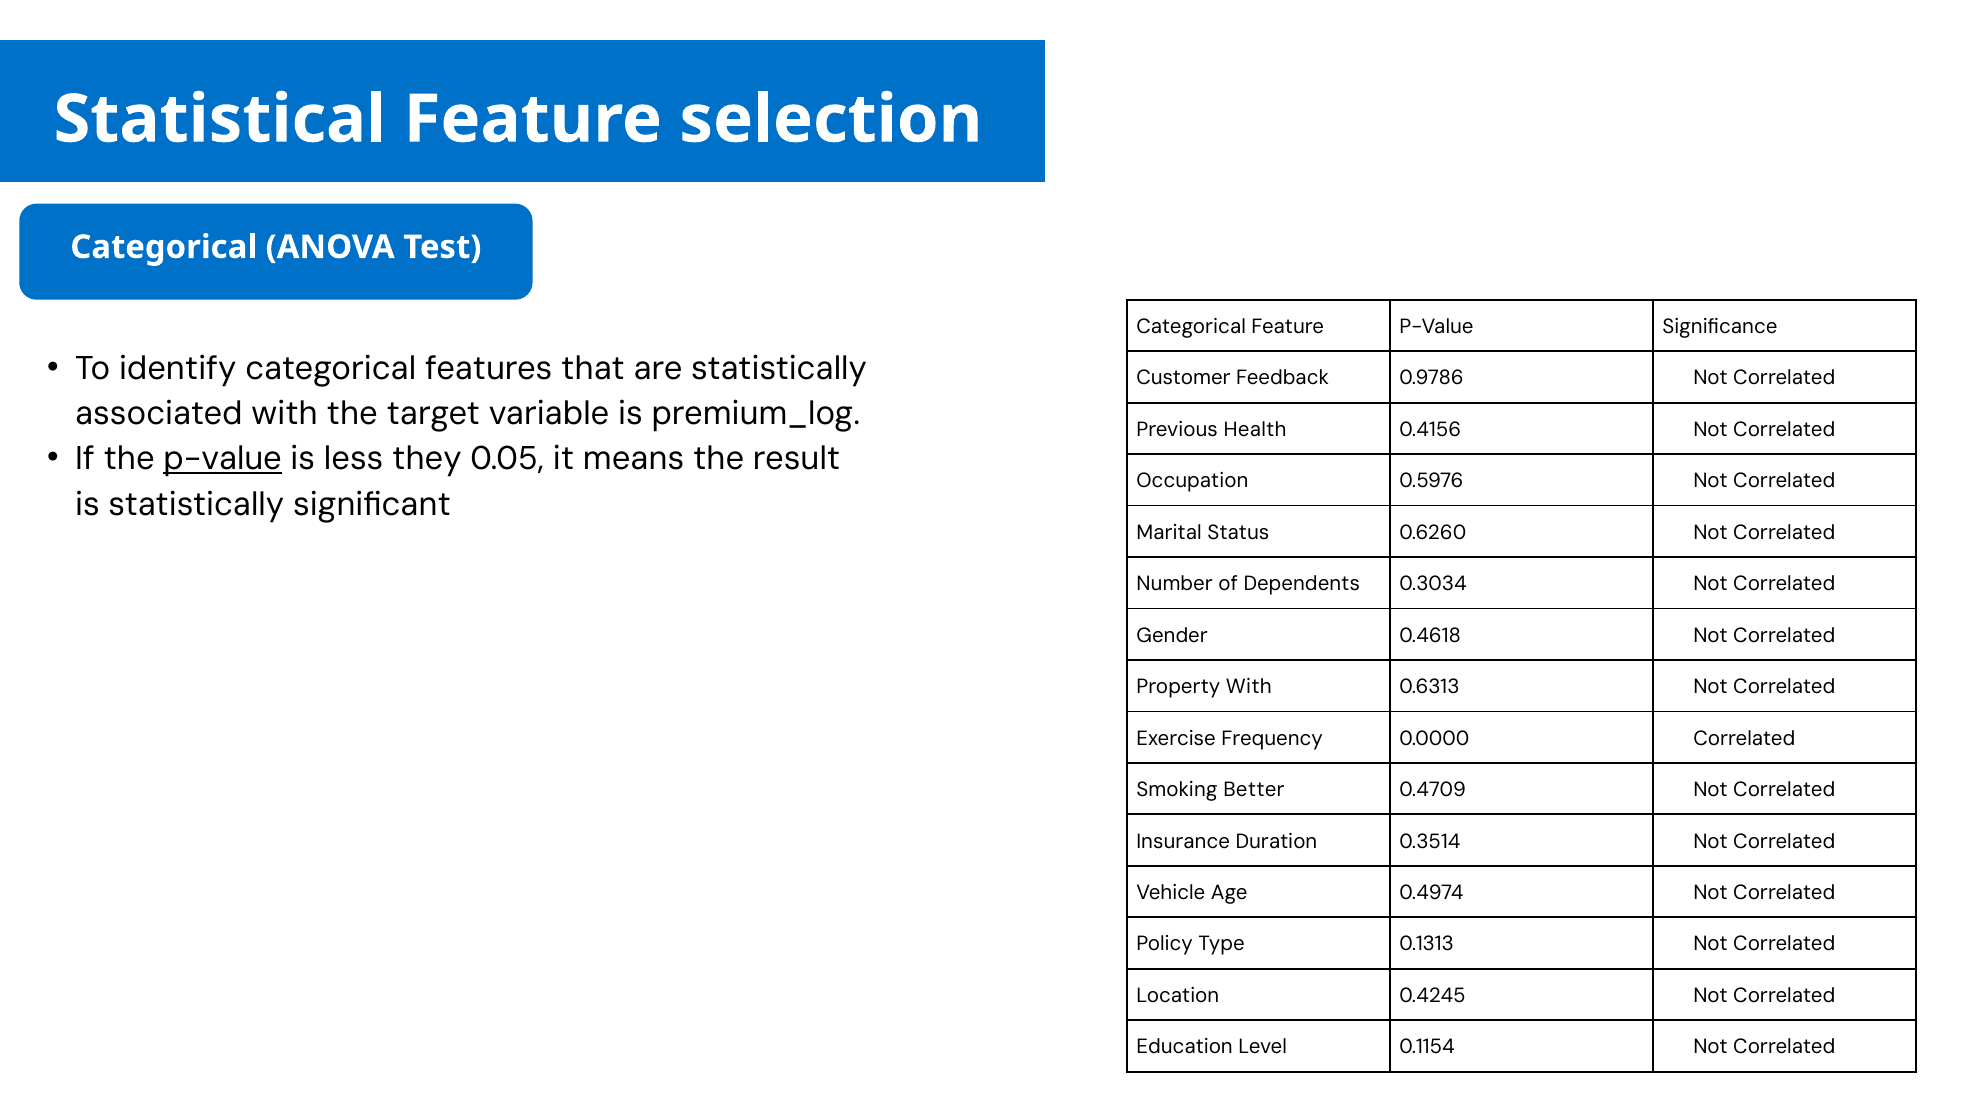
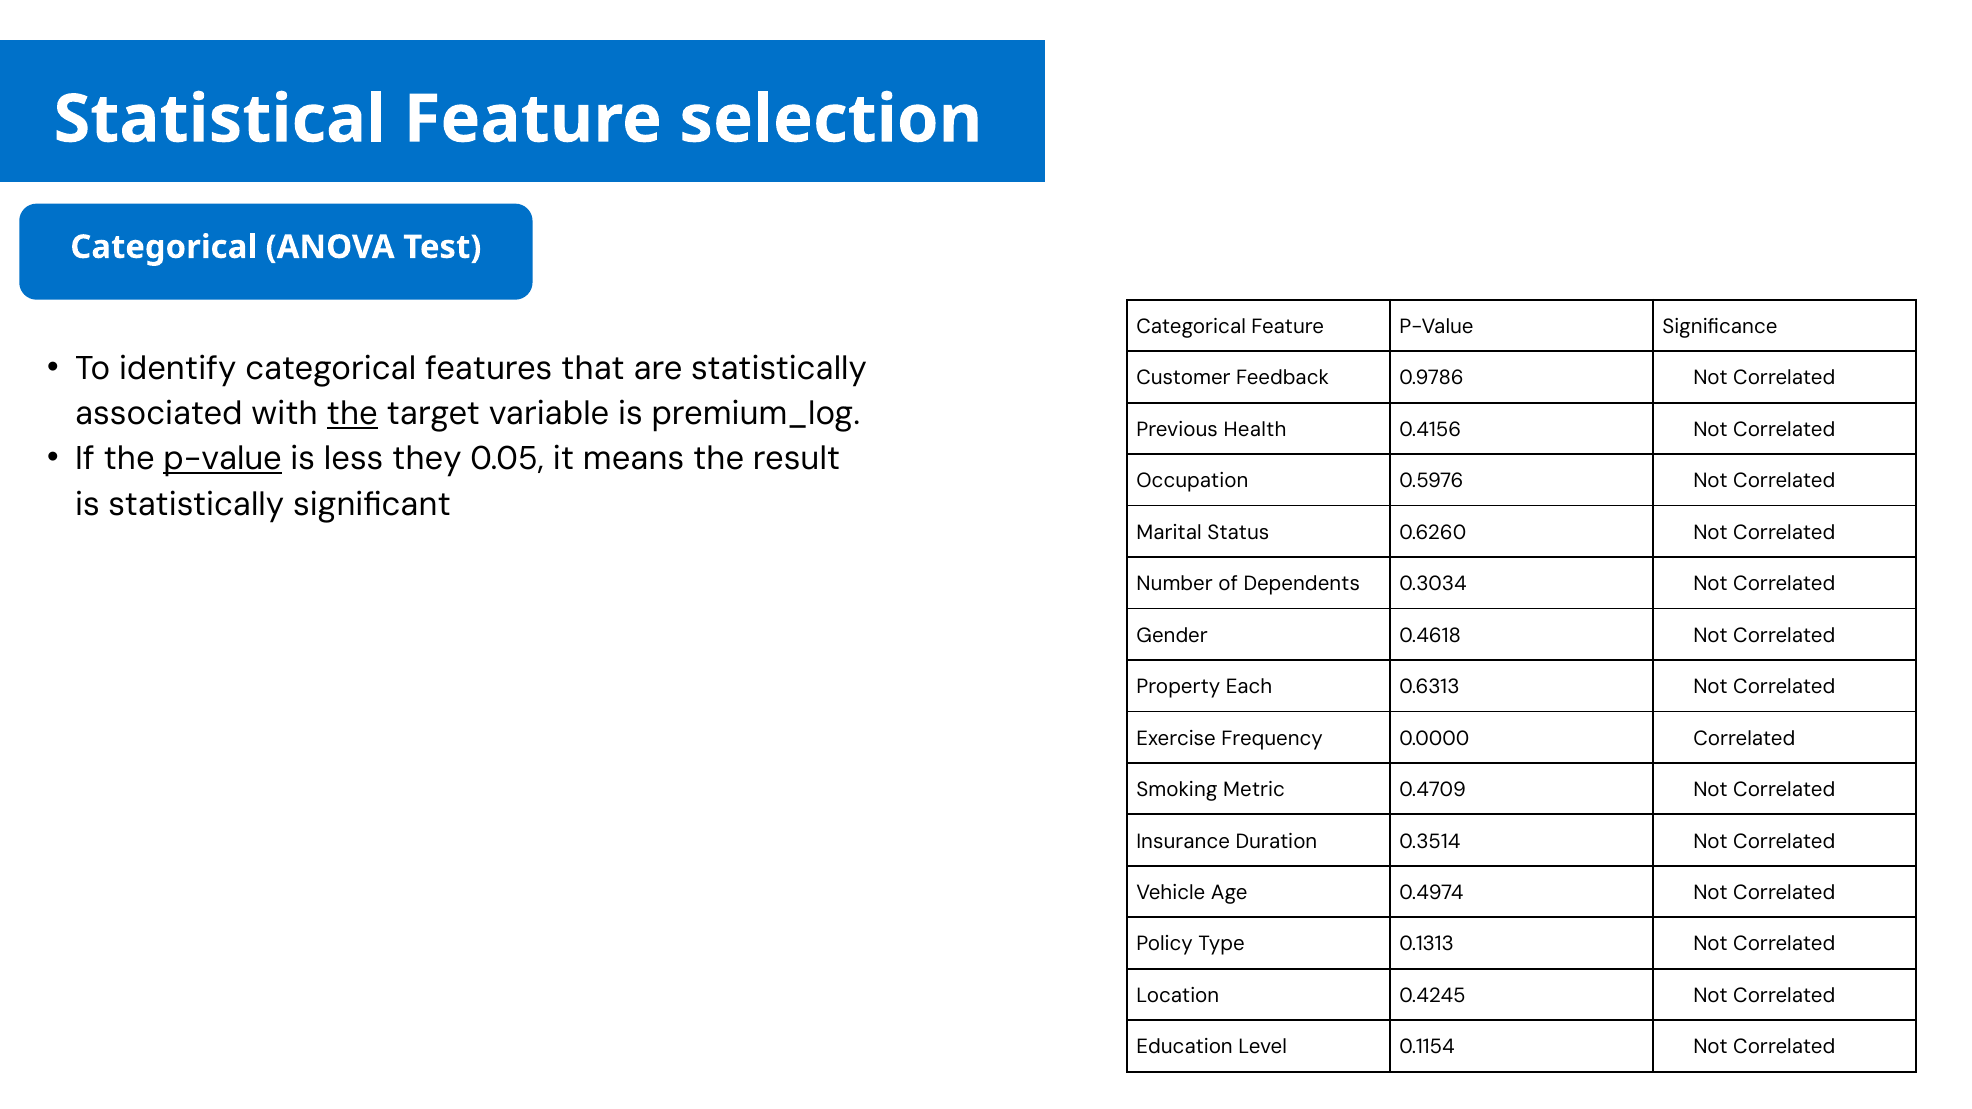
the underline: none -> present (352, 414)
Property With: With -> Each (1249, 687)
Better: Better -> Metric (1254, 790)
